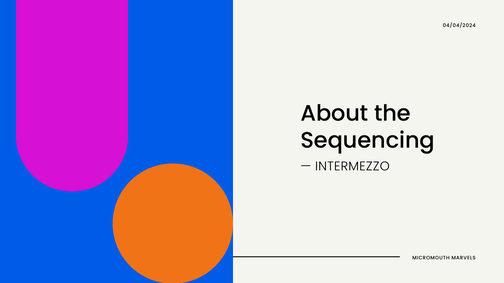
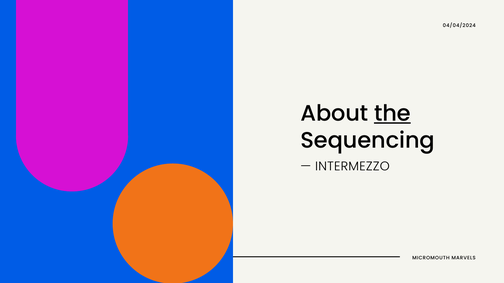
the underline: none -> present (392, 114)
